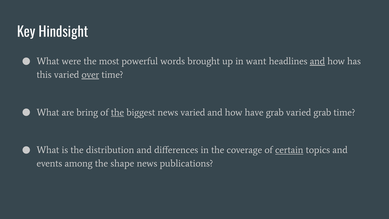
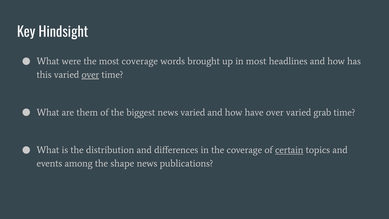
most powerful: powerful -> coverage (140, 61)
in want: want -> most (256, 61)
and underline: present -> none (317, 61)
bring: bring -> them (87, 112)
the underline: present -> none (117, 112)
have grab: grab -> over (275, 112)
